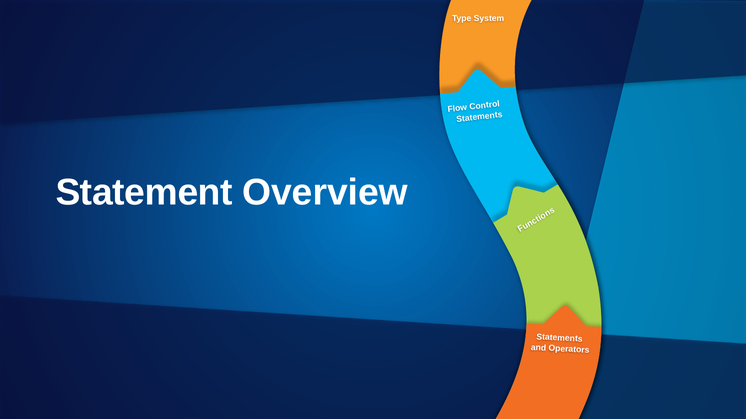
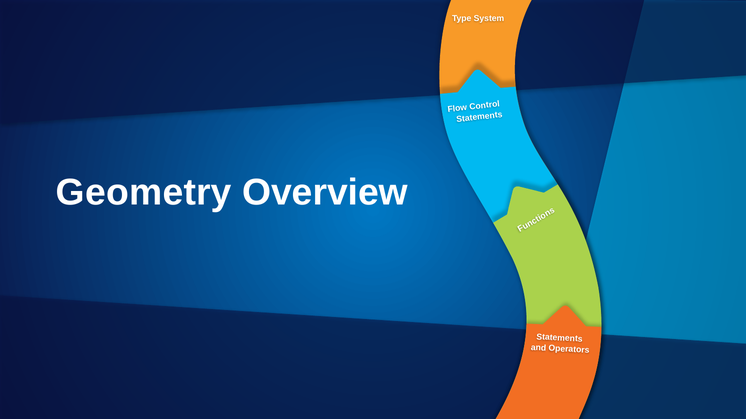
Statement: Statement -> Geometry (144, 193)
